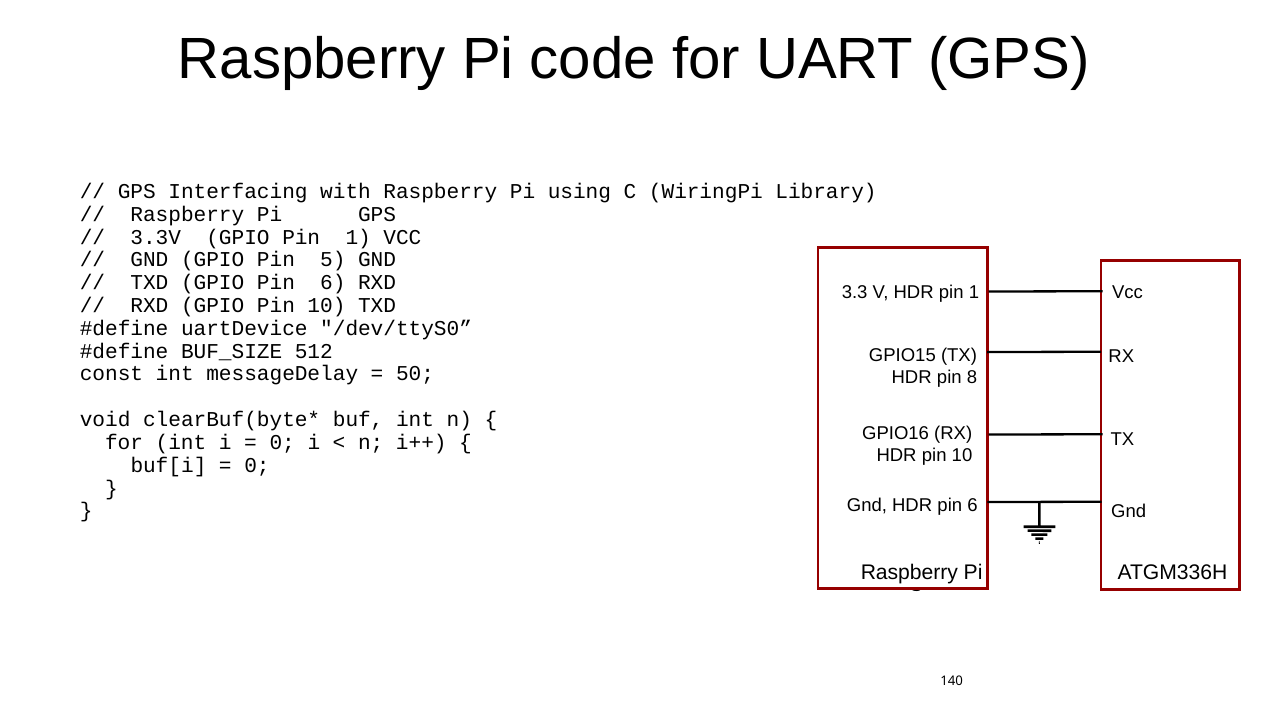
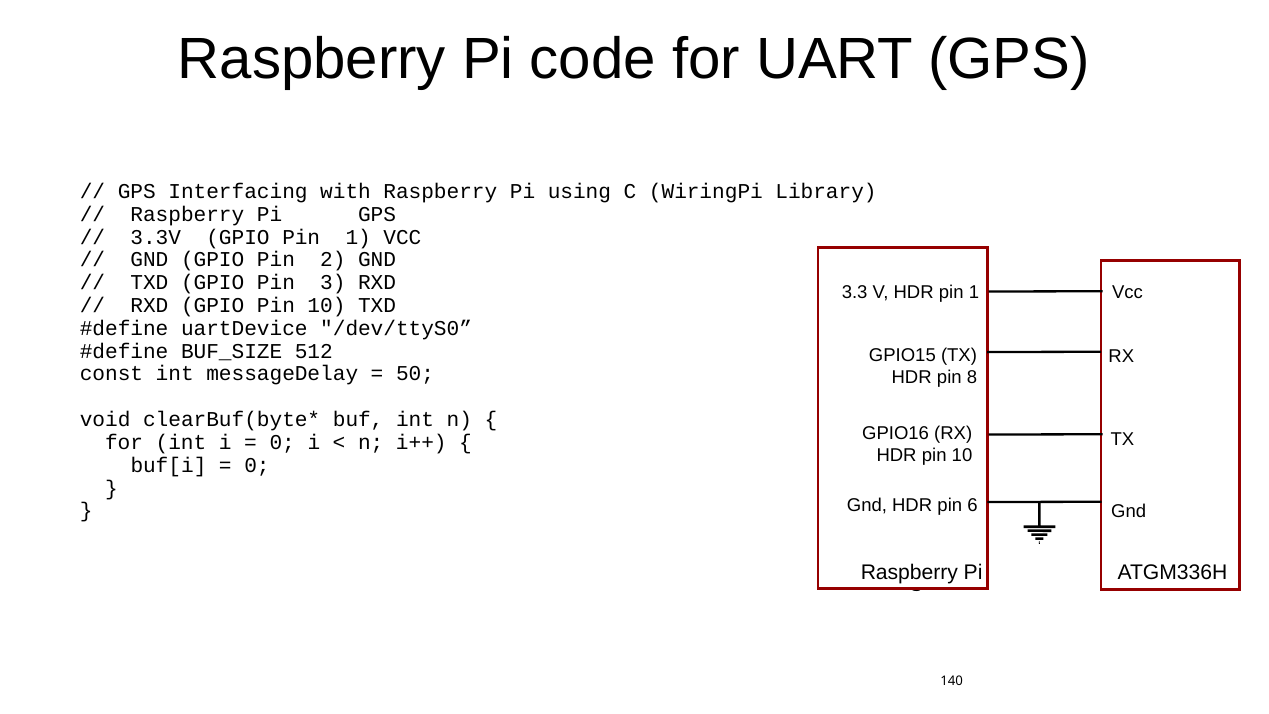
5: 5 -> 2 (333, 260)
GPIO Pin 6: 6 -> 3 (333, 283)
